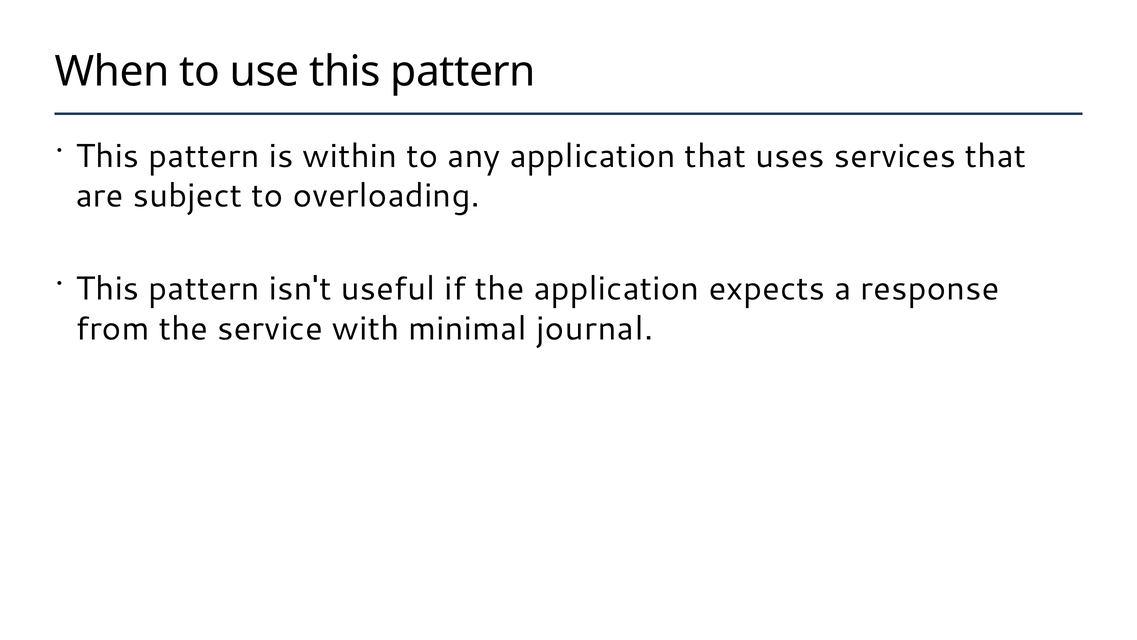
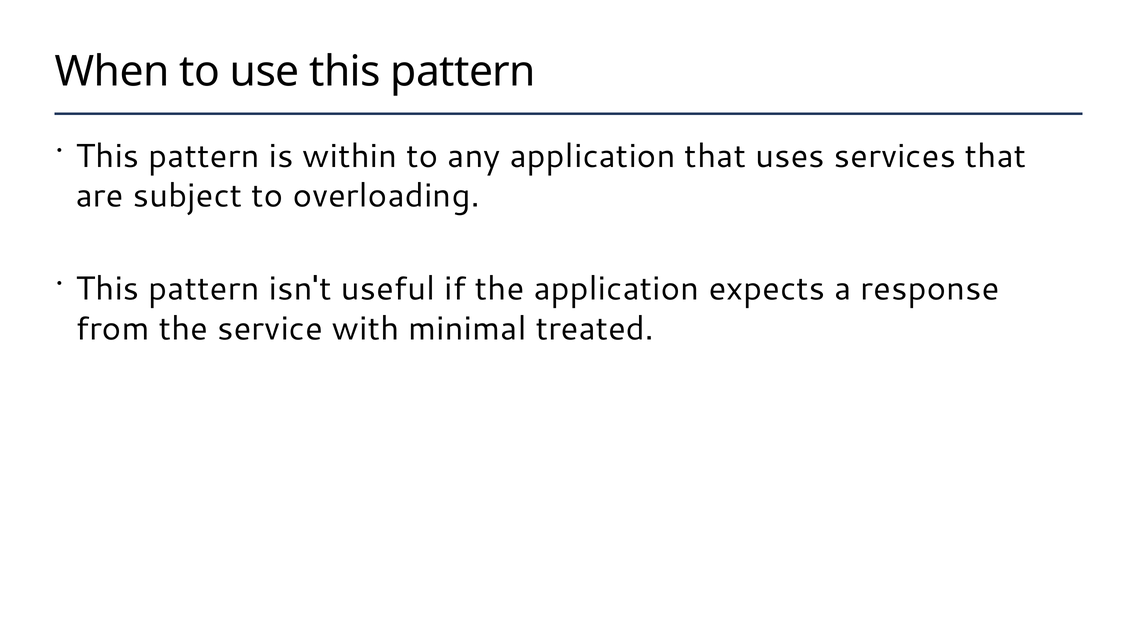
journal: journal -> treated (595, 329)
